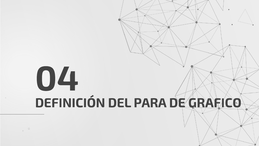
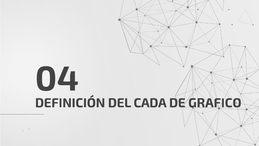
PARA: PARA -> CADA (150, 103)
